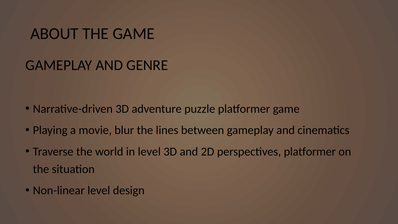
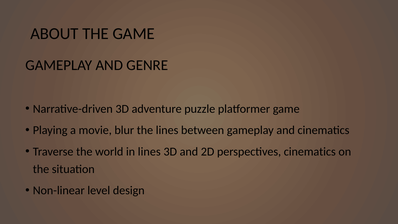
in level: level -> lines (149, 152)
perspectives platformer: platformer -> cinematics (310, 152)
